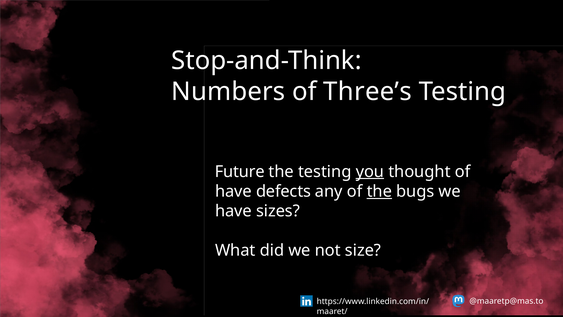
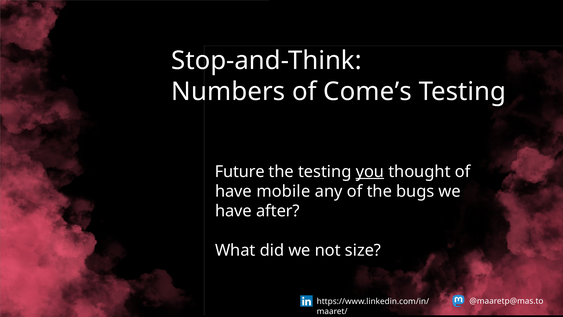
Three’s: Three’s -> Come’s (368, 91)
defects: defects -> mobile (283, 191)
the underline: present -> none (379, 191)
sizes: sizes -> after (278, 211)
